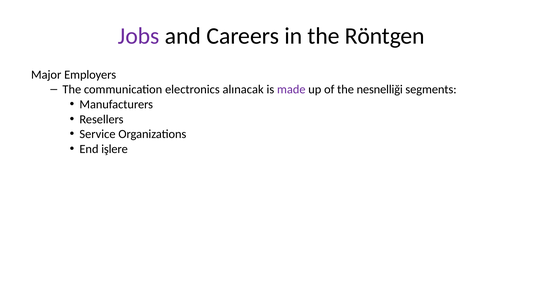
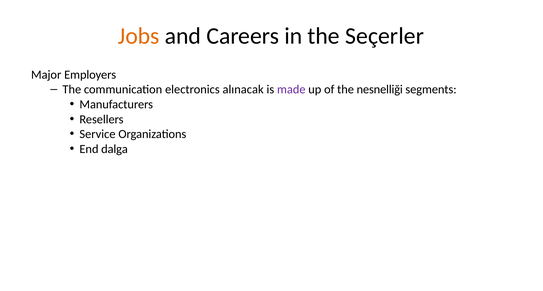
Jobs colour: purple -> orange (139, 36)
Röntgen: Röntgen -> Seçerler (385, 36)
işlere: işlere -> dalga (115, 149)
